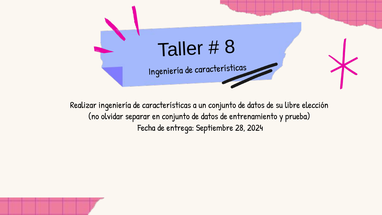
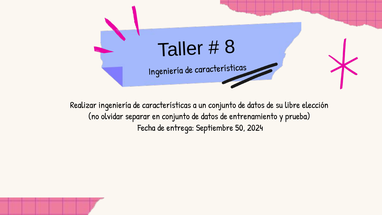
28: 28 -> 50 (240, 128)
